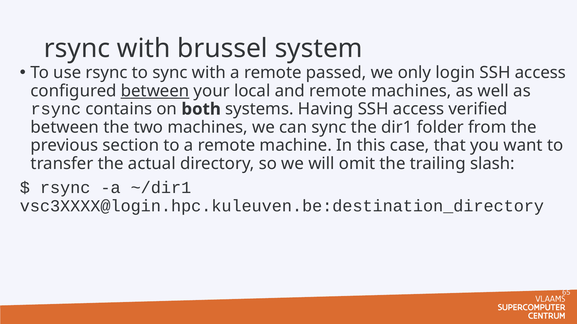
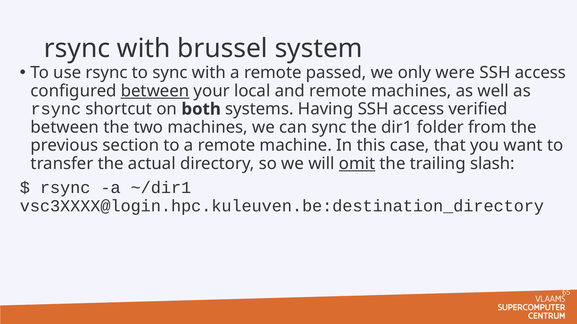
login: login -> were (455, 73)
contains: contains -> shortcut (119, 109)
omit underline: none -> present (357, 164)
